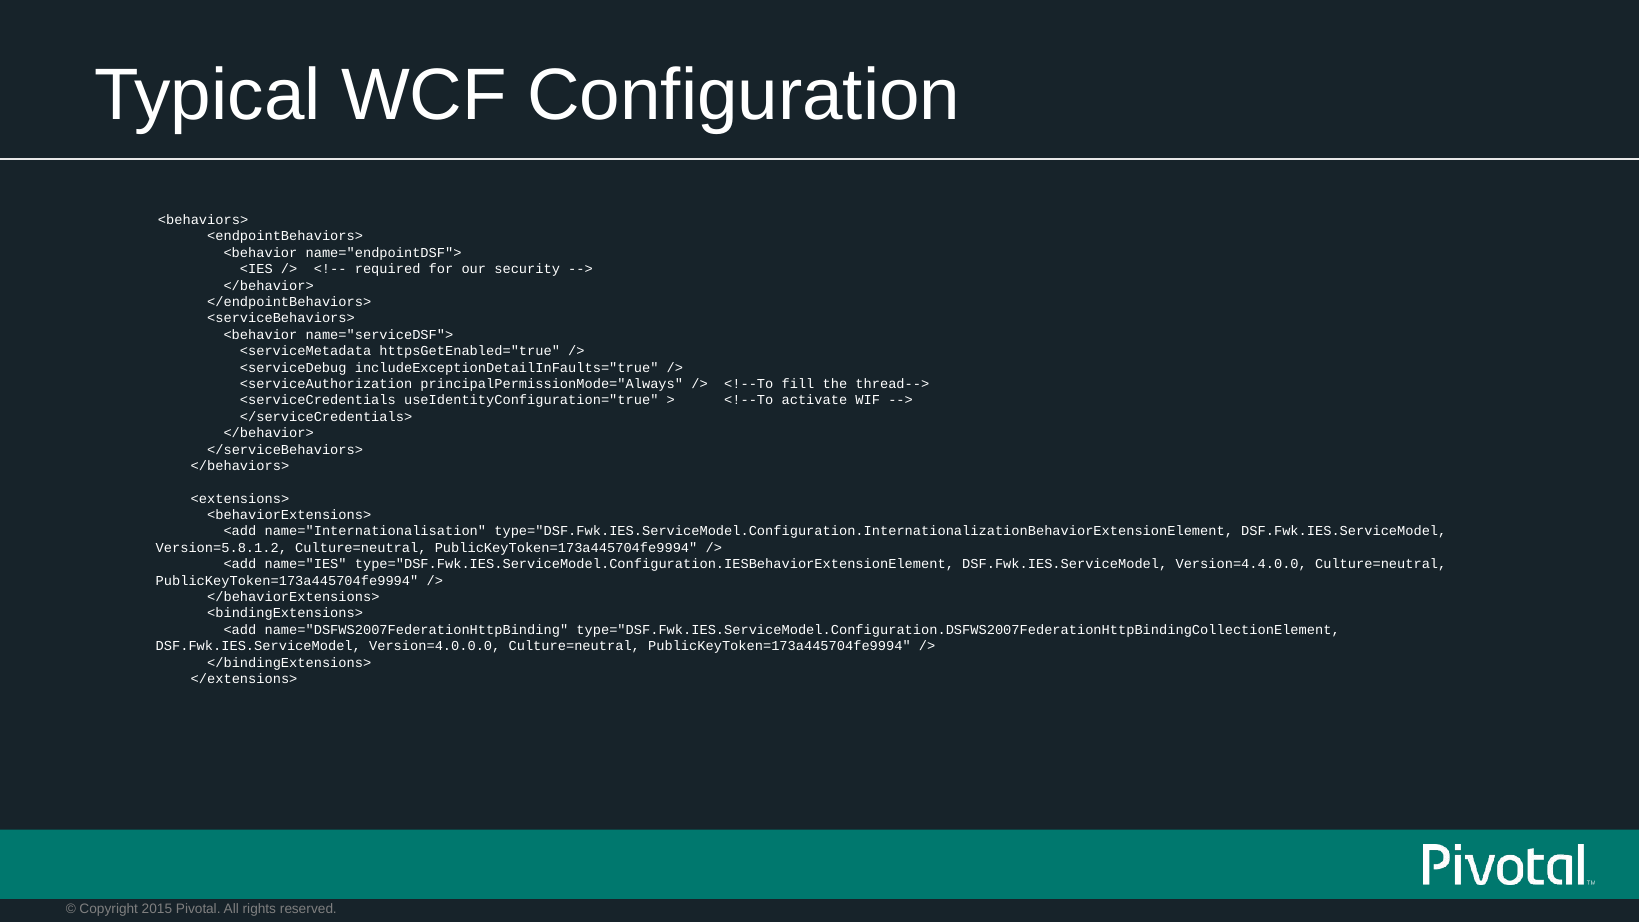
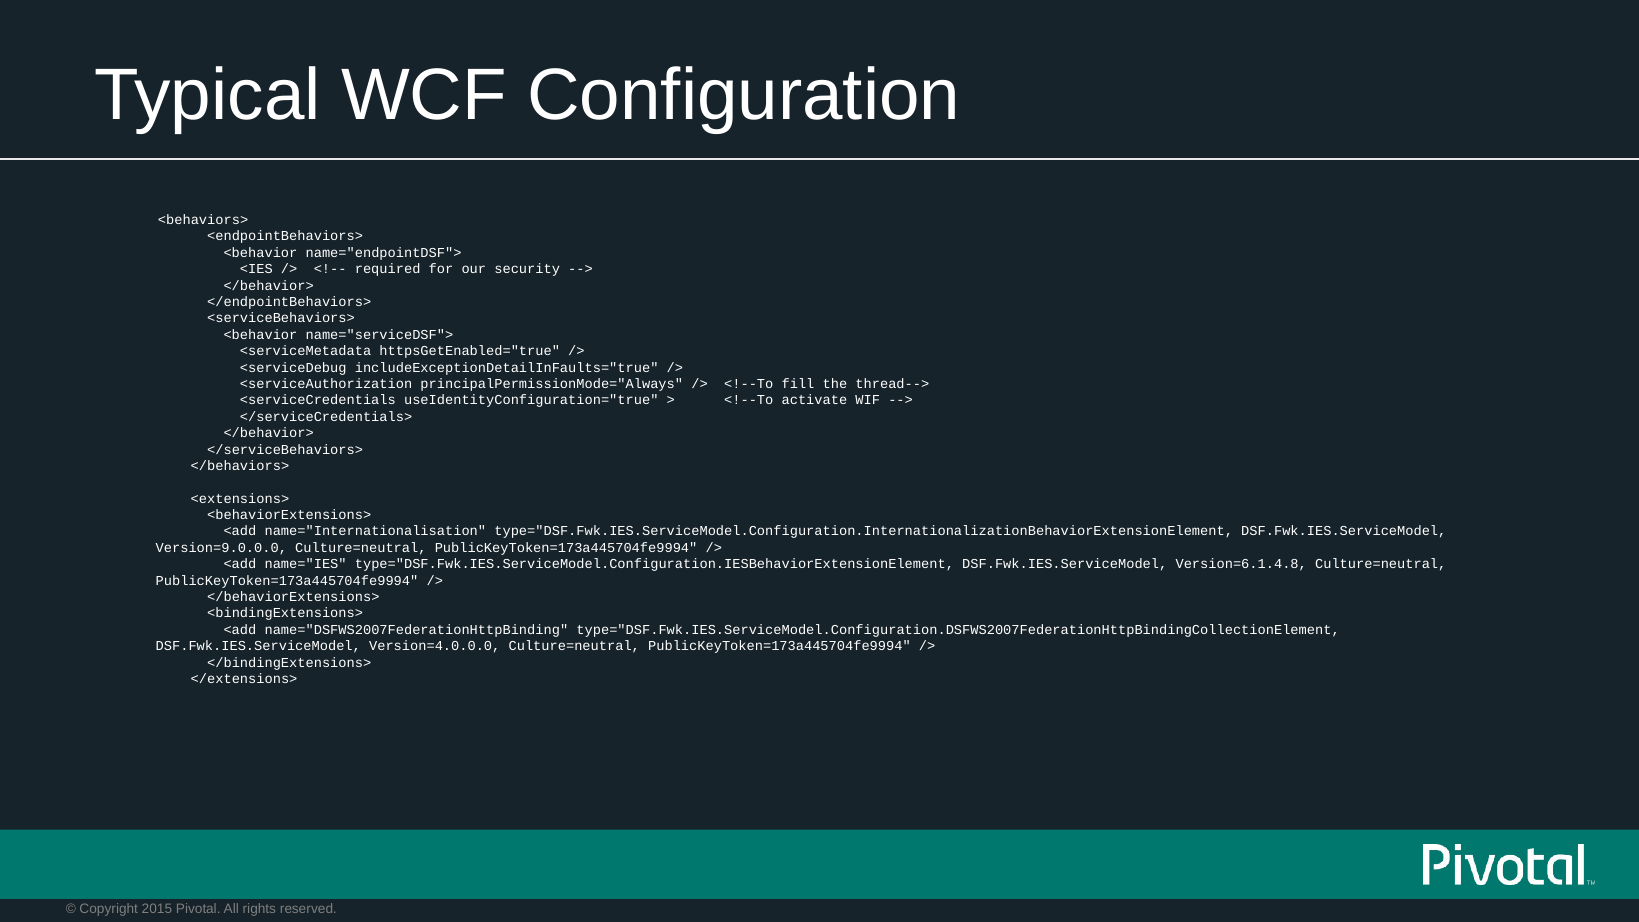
Version=5.8.1.2: Version=5.8.1.2 -> Version=9.0.0.0 (221, 548)
Version=4.4.0.0: Version=4.4.0.0 -> Version=6.1.4.8 (1241, 564)
